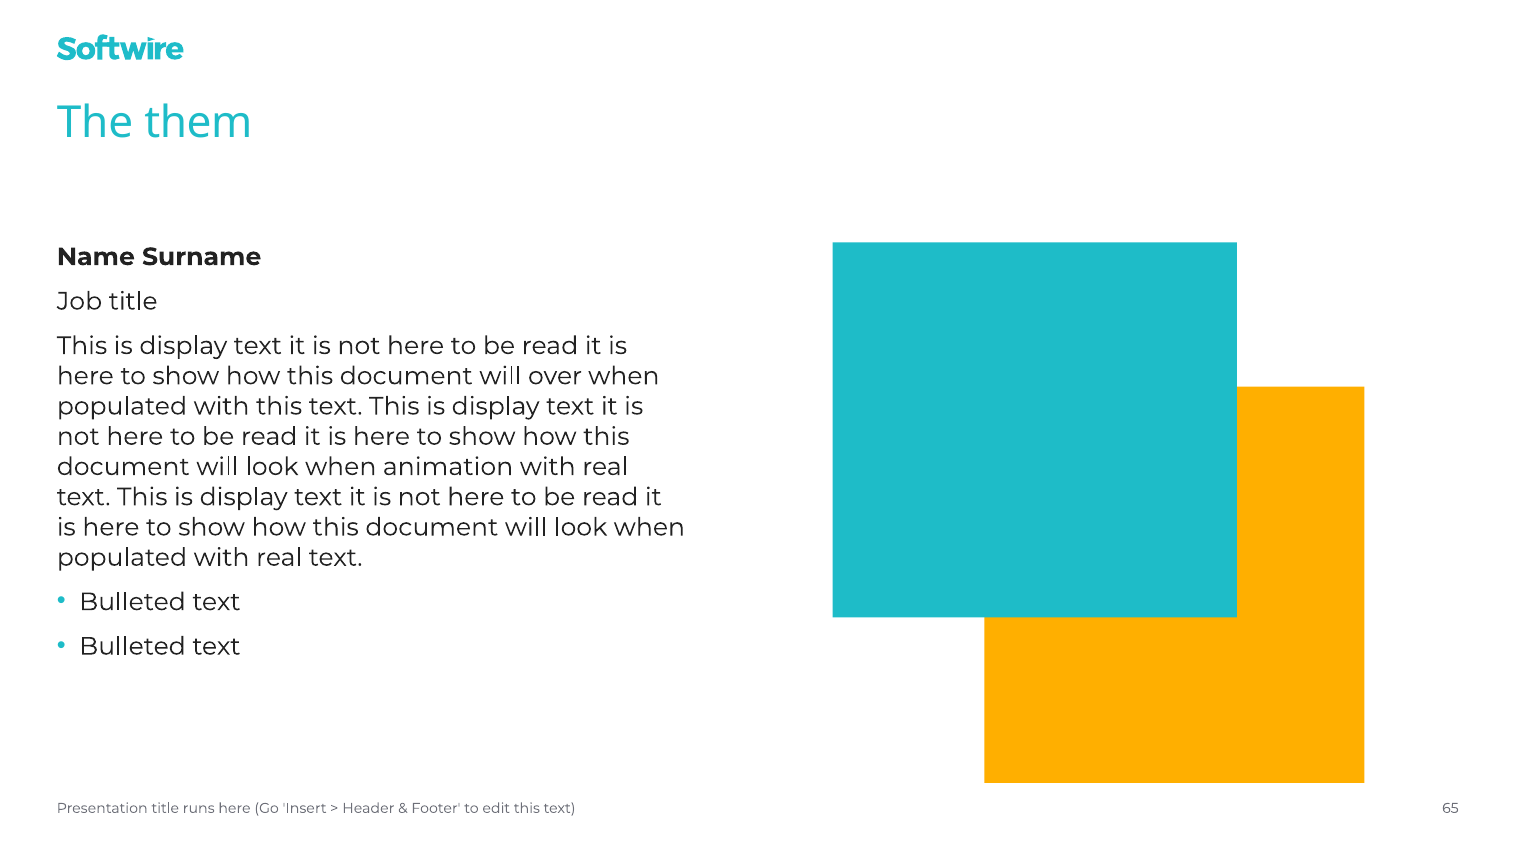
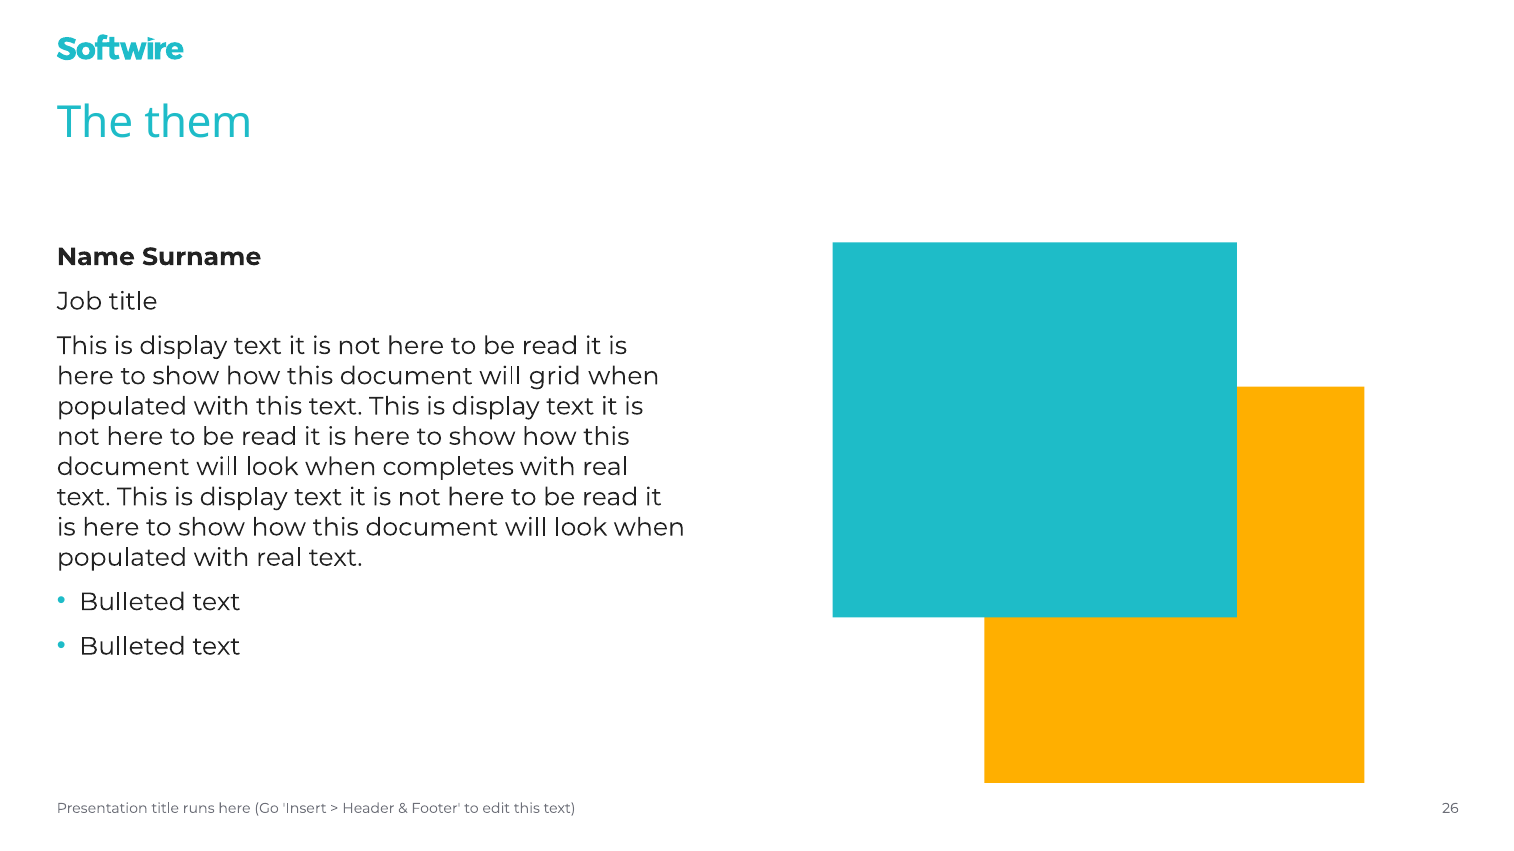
over: over -> grid (555, 376)
animation: animation -> completes (448, 467)
65: 65 -> 26 (1450, 809)
